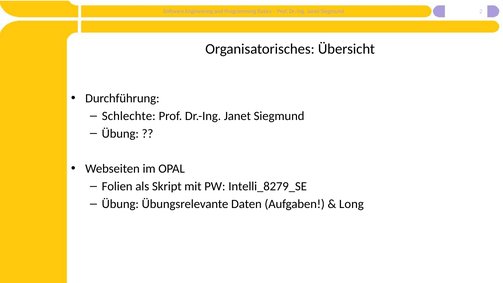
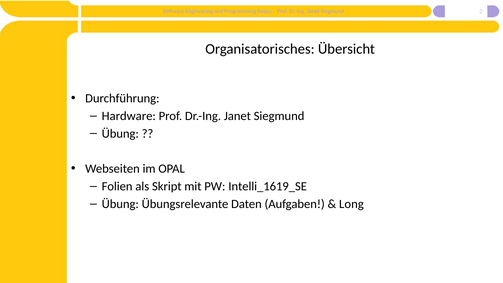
Schlechte: Schlechte -> Hardware (129, 116)
Intelli_8279_SE: Intelli_8279_SE -> Intelli_1619_SE (268, 186)
